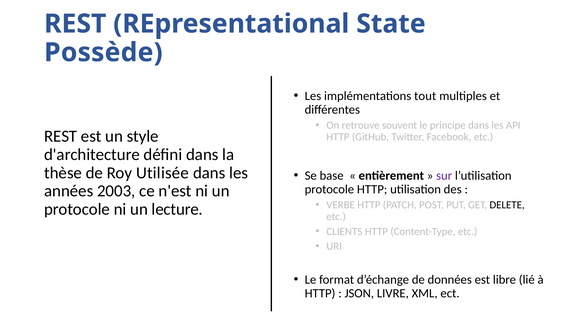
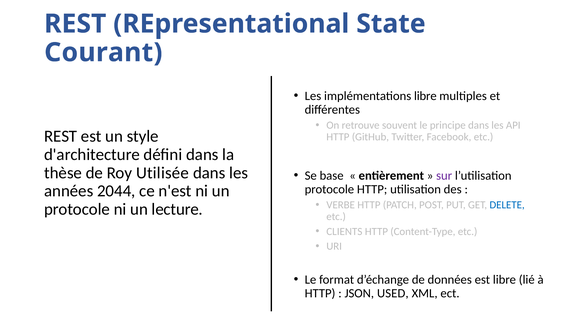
Possède: Possède -> Courant (103, 52)
implémentations tout: tout -> libre (425, 96)
2003: 2003 -> 2044 (116, 191)
DELETE colour: black -> blue (507, 205)
LIVRE: LIVRE -> USED (393, 293)
